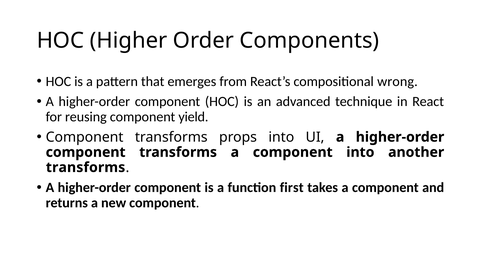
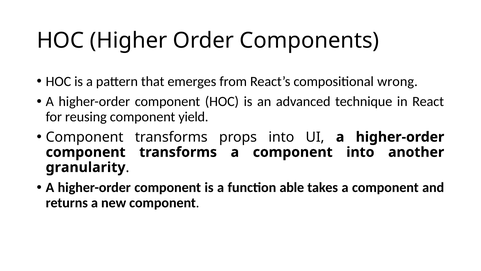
transforms: transforms -> granularity (86, 167)
first: first -> able (292, 187)
